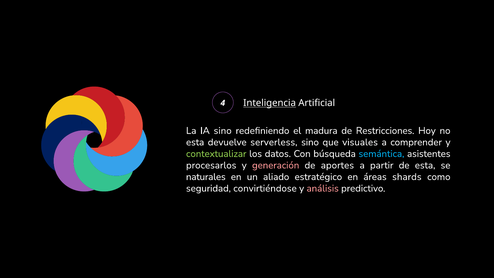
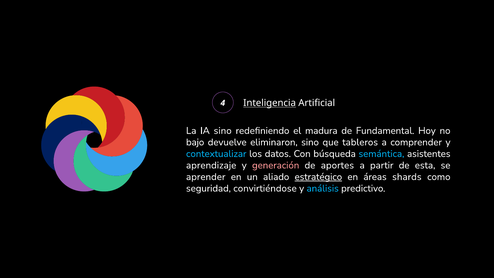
Restricciones: Restricciones -> Fundamental (385, 131)
esta: esta -> bajo (195, 142)
serverless: serverless -> eliminaron (274, 142)
visuales: visuales -> tableros (360, 142)
contextualizar colour: light green -> light blue (216, 154)
procesarlos: procesarlos -> aprendizaje (211, 165)
naturales: naturales -> aprender (206, 177)
estratégico underline: none -> present (318, 177)
análisis colour: pink -> light blue (323, 188)
